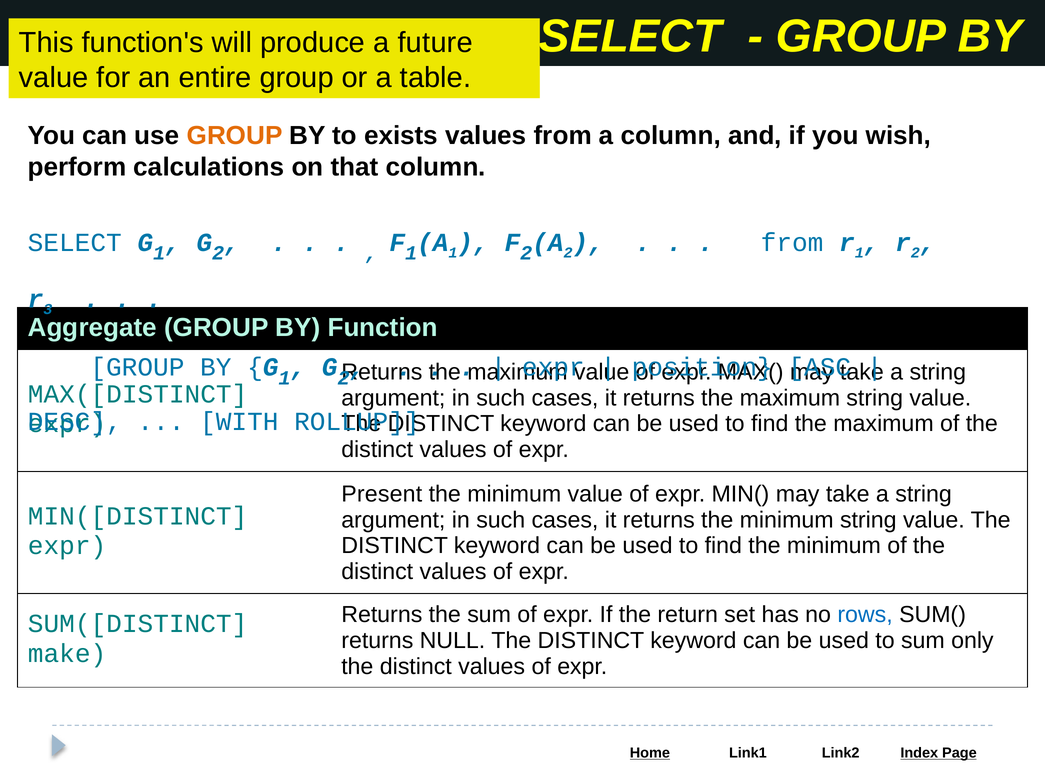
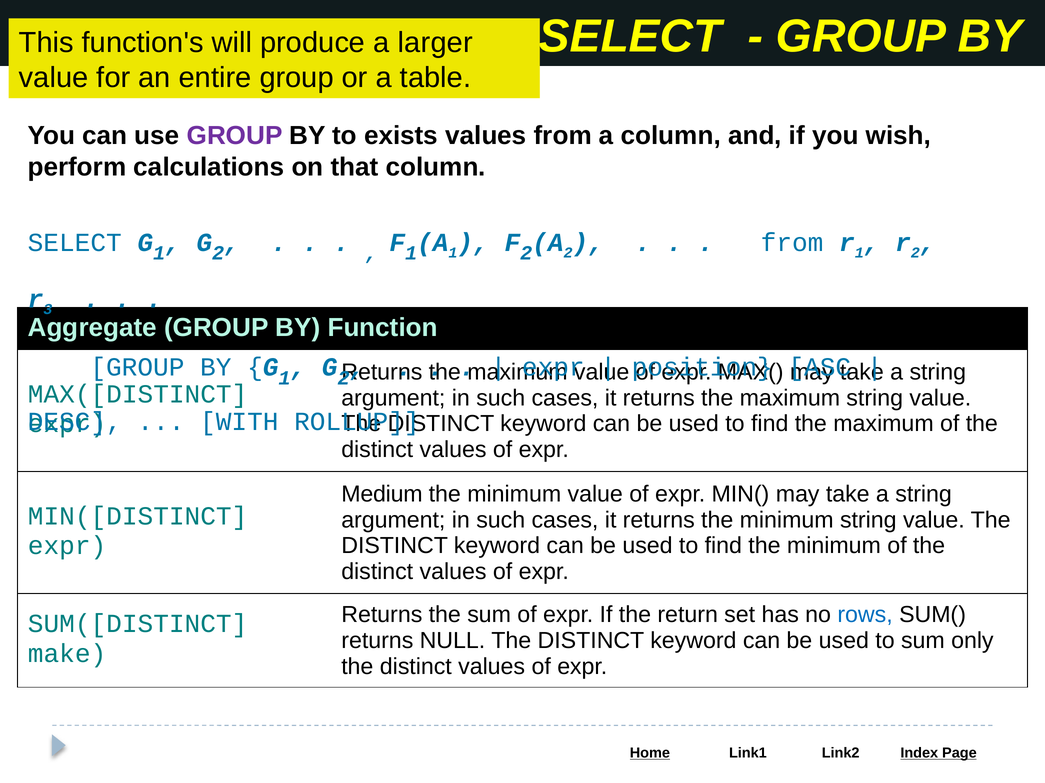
future: future -> larger (435, 43)
GROUP colour: orange -> purple (235, 136)
Present: Present -> Medium (382, 495)
